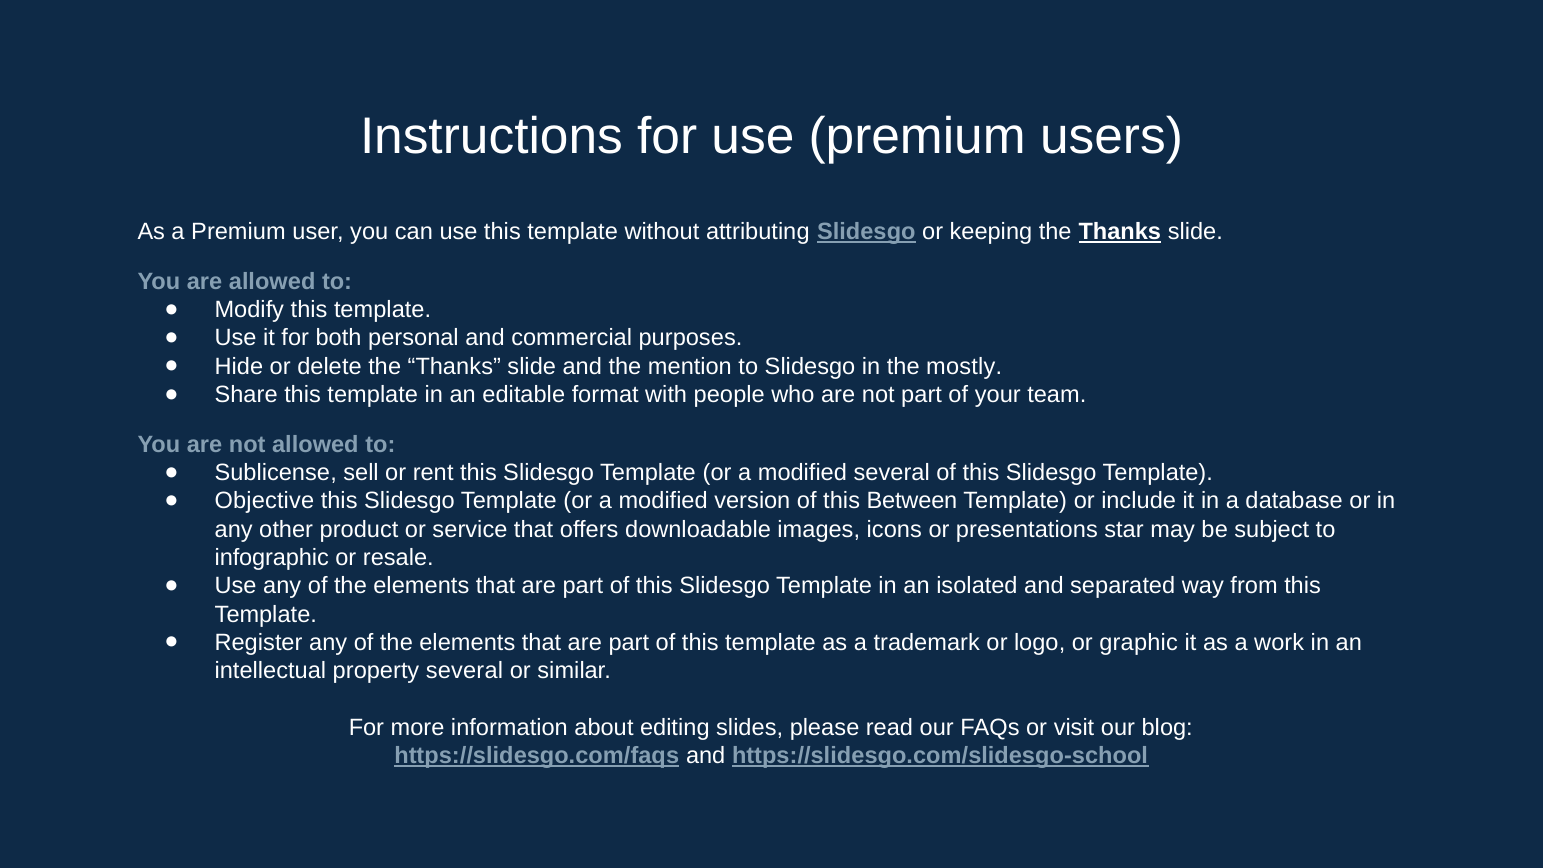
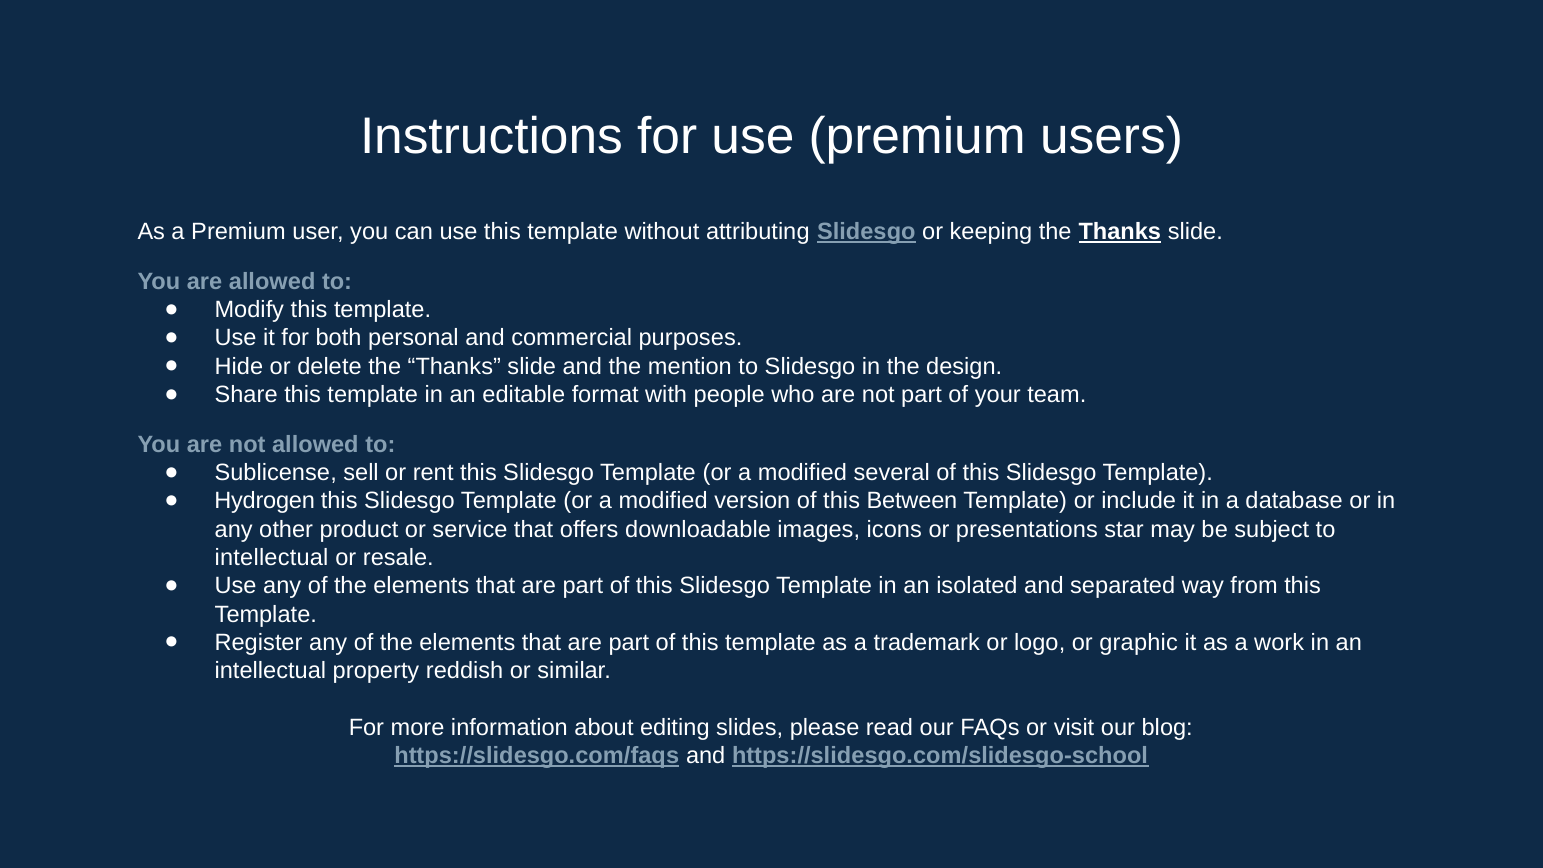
mostly: mostly -> design (964, 366)
Objective: Objective -> Hydrogen (265, 501)
infographic: infographic -> intellectual (272, 558)
property several: several -> reddish (465, 671)
